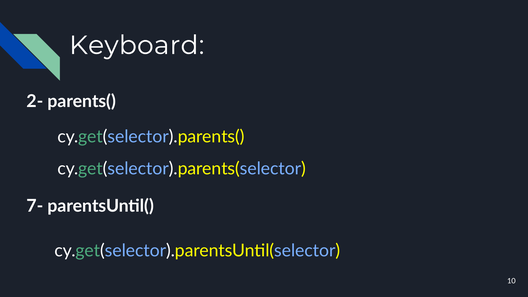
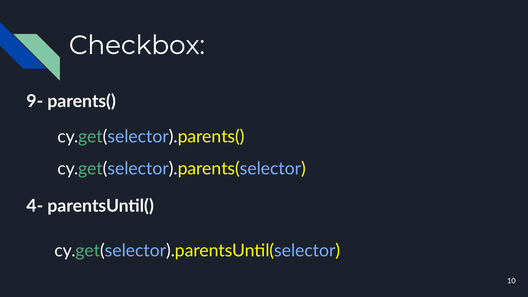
Keyboard: Keyboard -> Checkbox (137, 45)
2-: 2- -> 9- (35, 101)
7-: 7- -> 4- (35, 206)
